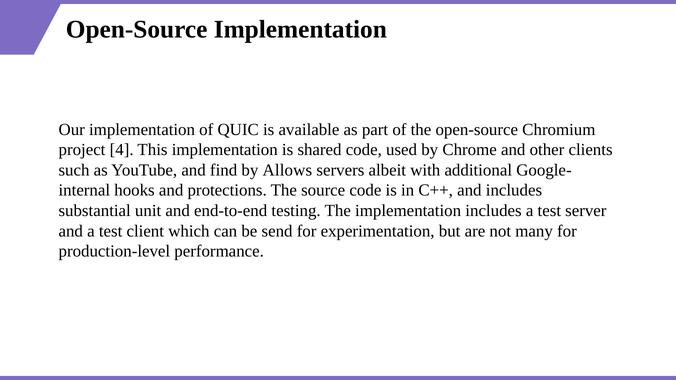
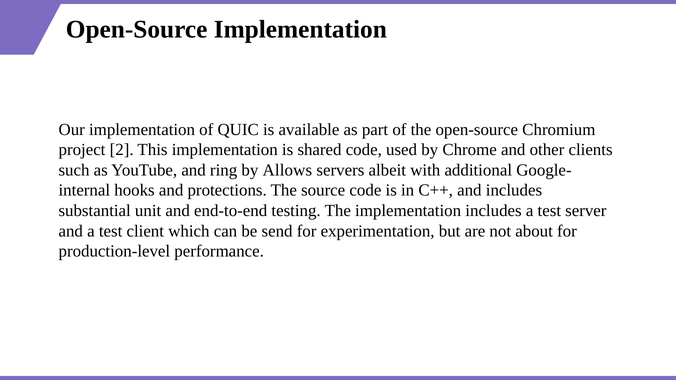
4: 4 -> 2 (122, 150)
find: find -> ring (224, 170)
many: many -> about (534, 231)
